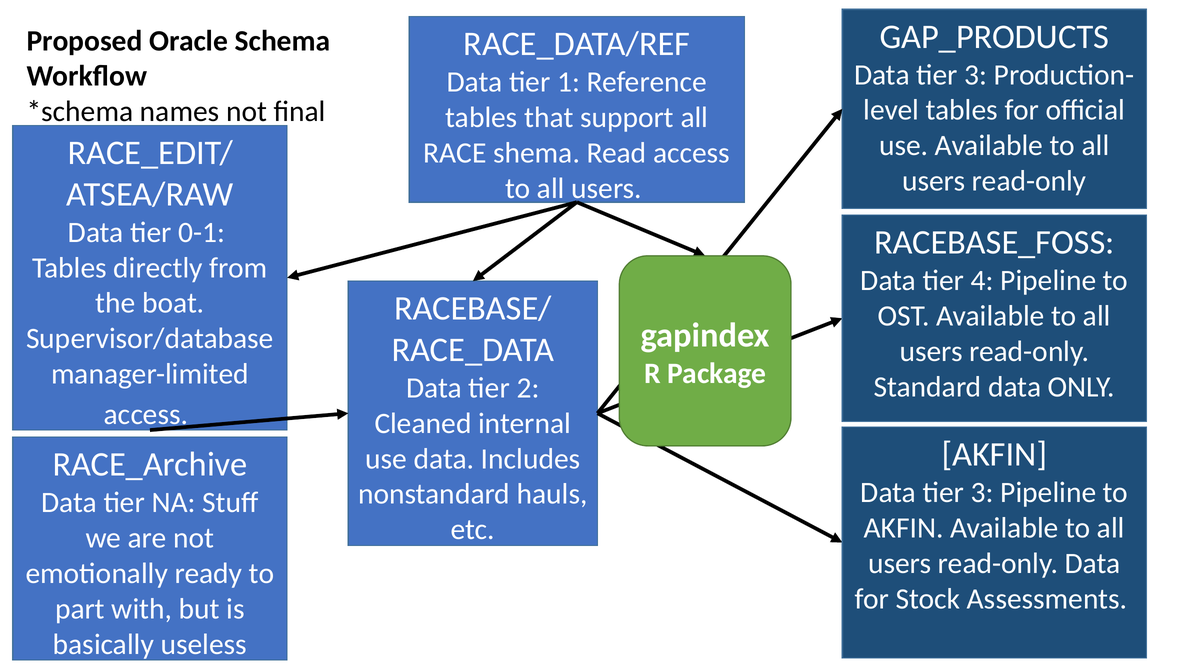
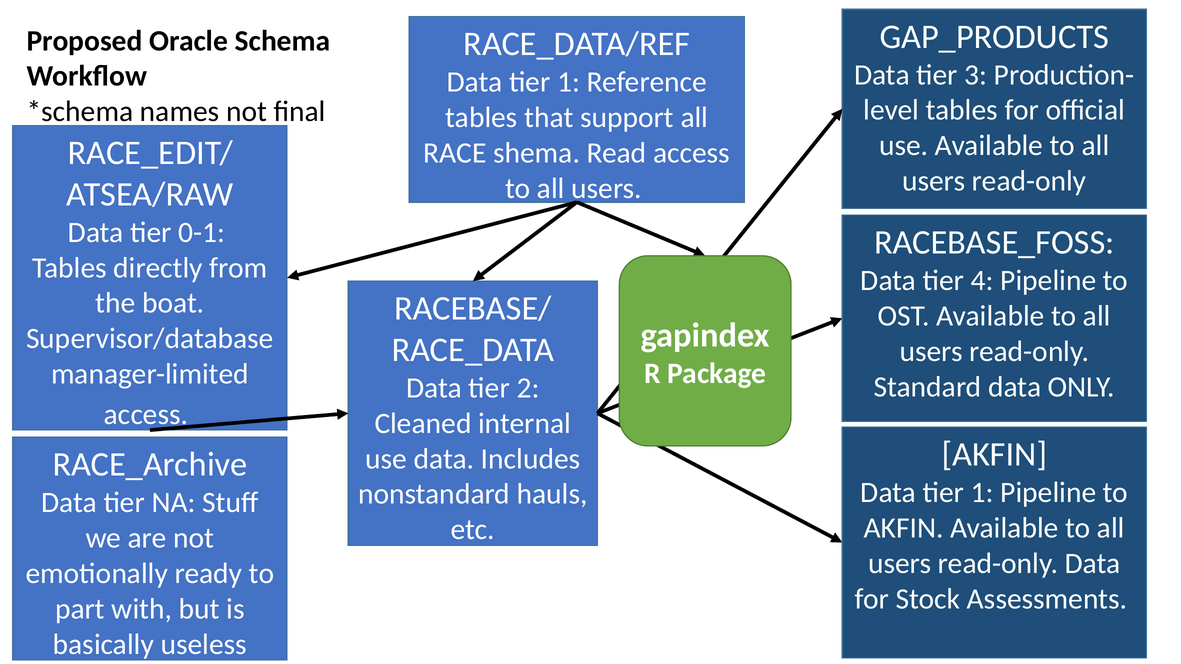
3: 3 -> 1 (982, 493)
